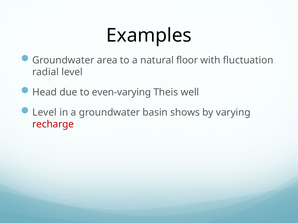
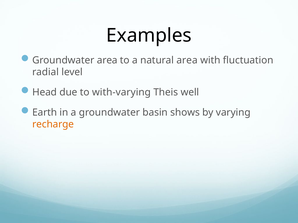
natural floor: floor -> area (187, 60)
even-varying: even-varying -> with-varying (121, 92)
Level: Level -> Earth (45, 113)
recharge colour: red -> orange (53, 125)
